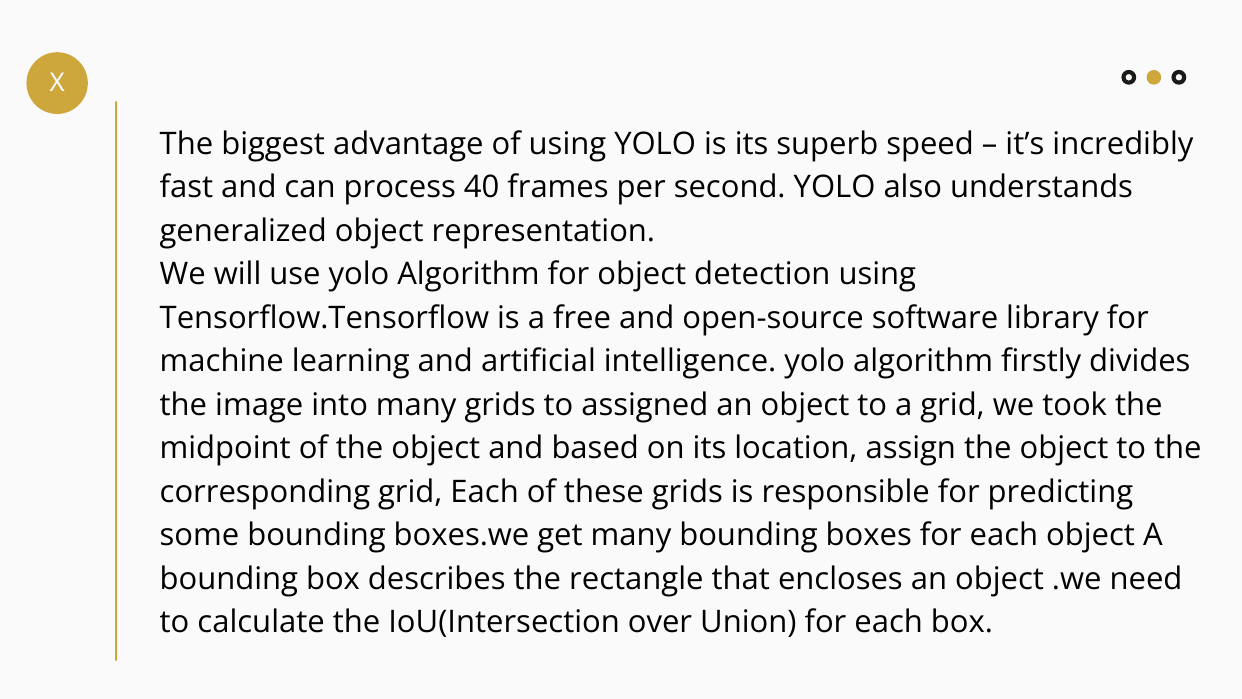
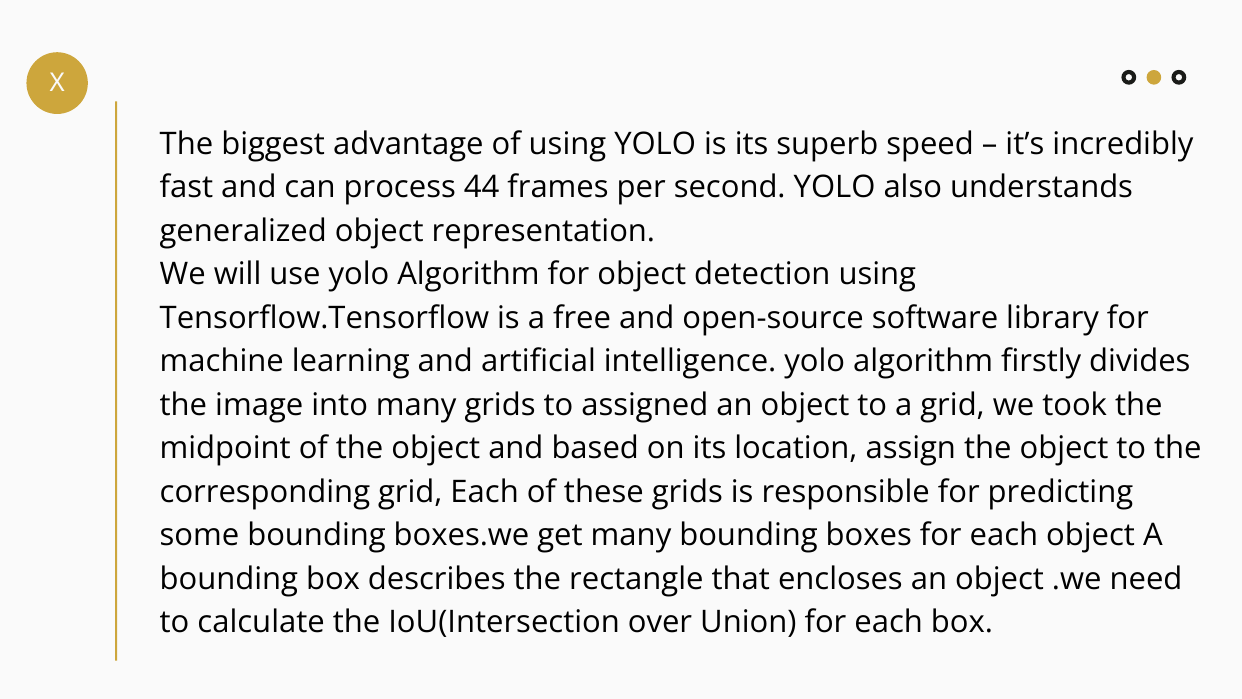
40: 40 -> 44 (482, 187)
